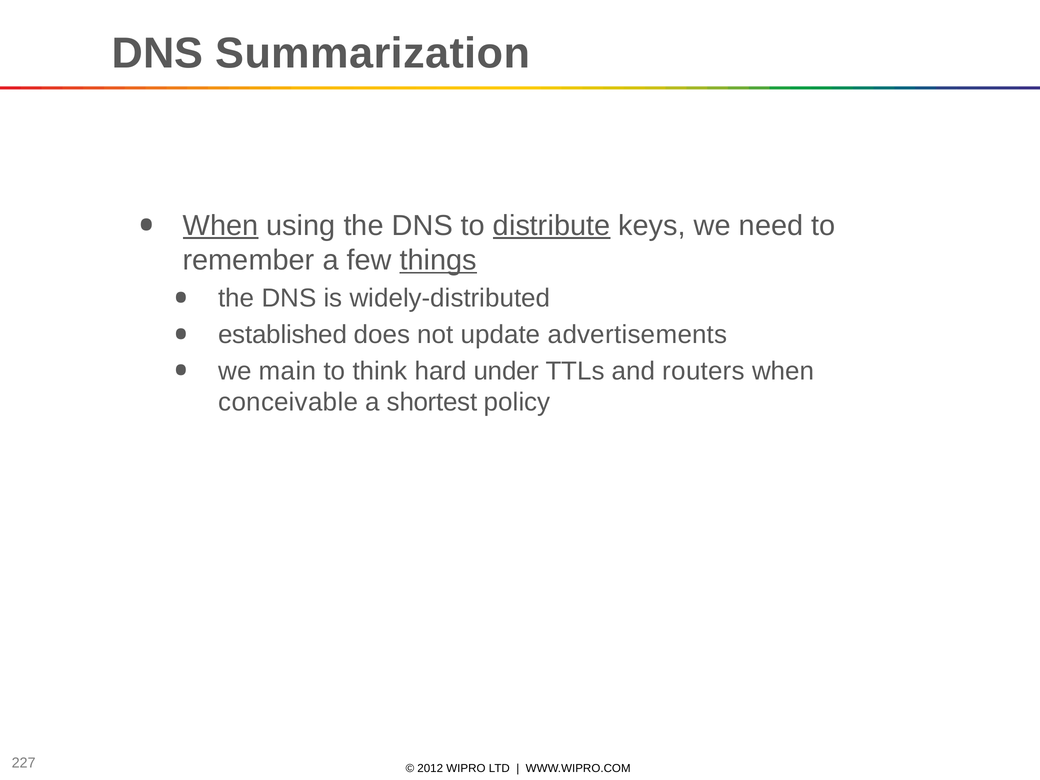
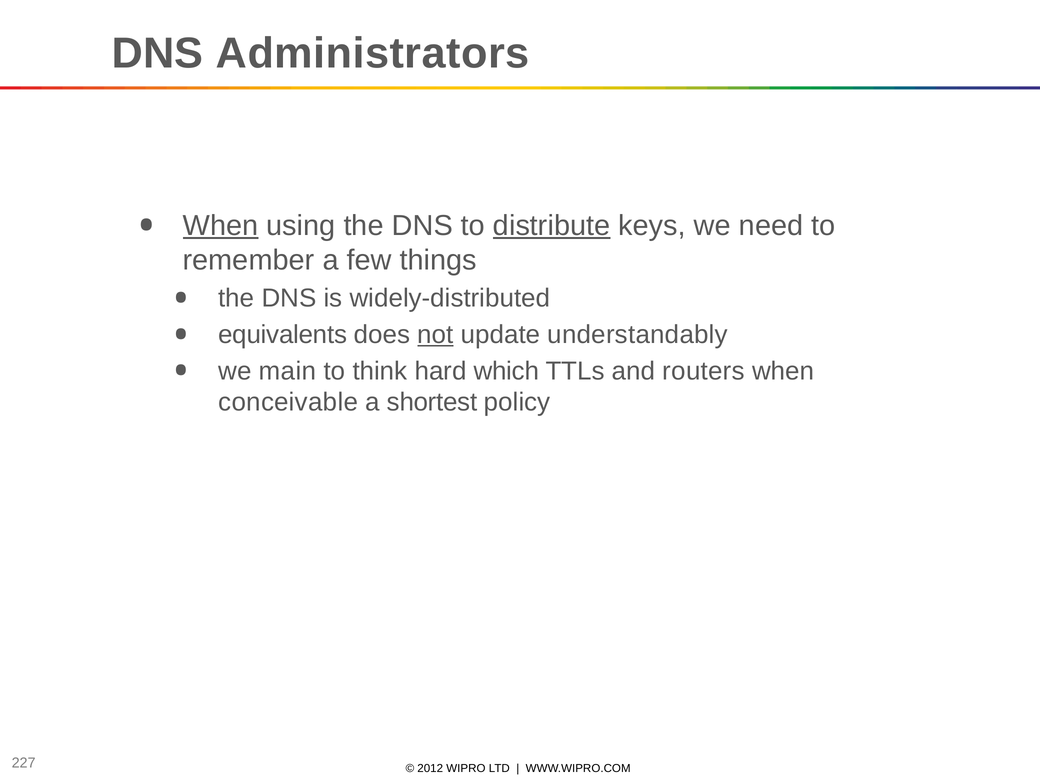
Summarization: Summarization -> Administrators (373, 53)
things underline: present -> none (438, 260)
established: established -> equivalents (283, 335)
not underline: none -> present (436, 335)
advertisements: advertisements -> understandably (638, 335)
under: under -> which (506, 371)
